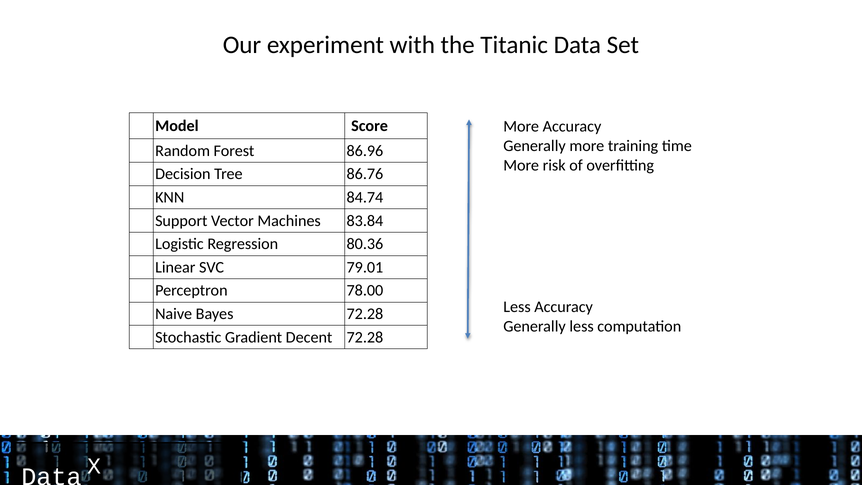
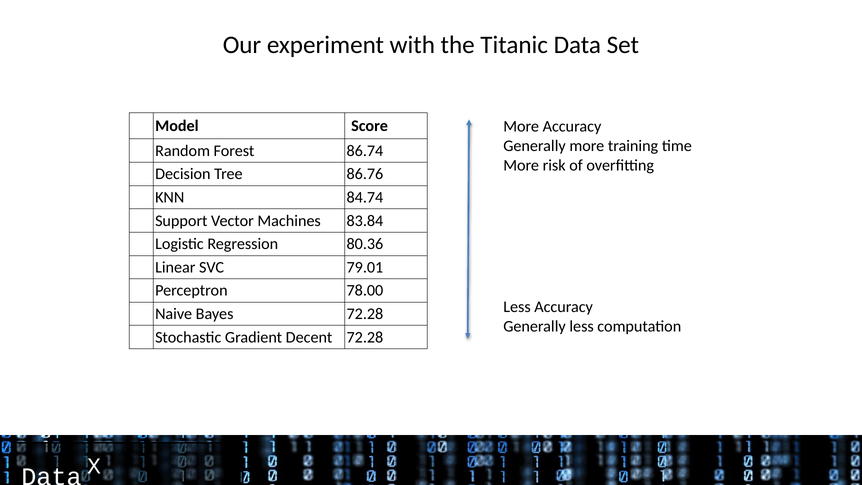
86.96: 86.96 -> 86.74 (365, 151)
